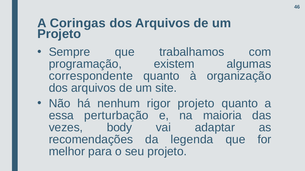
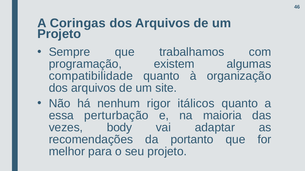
correspondente: correspondente -> compatibilidade (91, 76)
rigor projeto: projeto -> itálicos (196, 104)
legenda: legenda -> portanto (192, 140)
